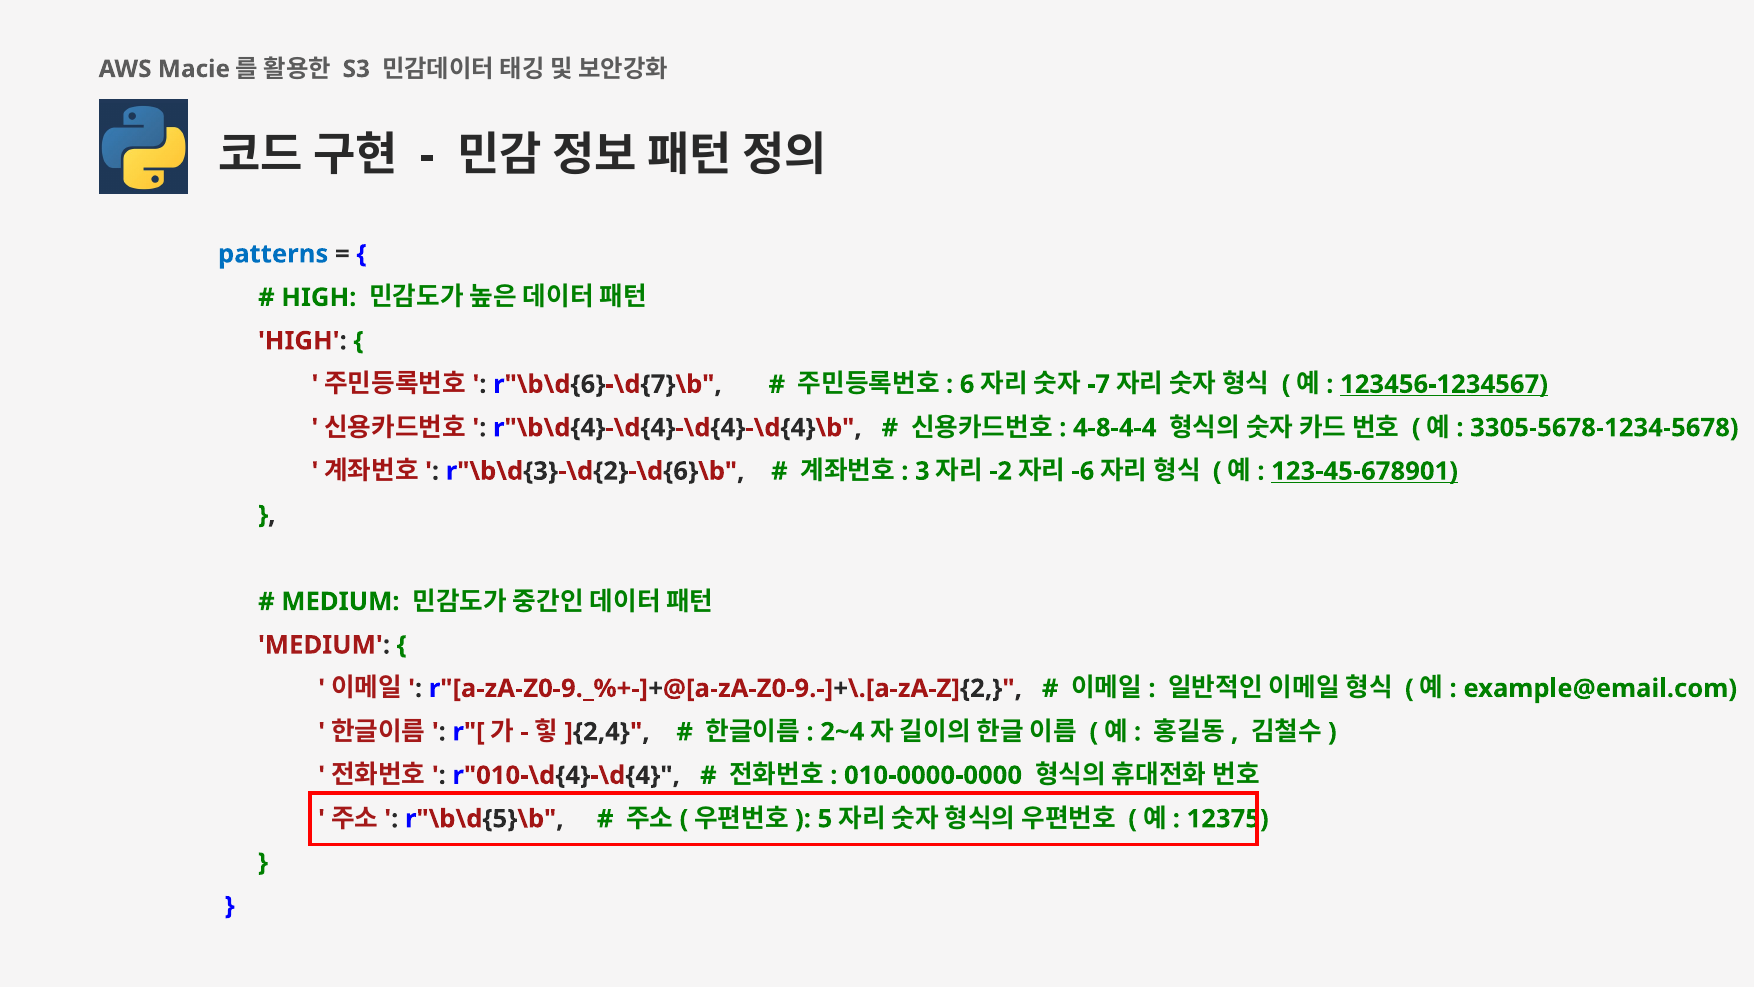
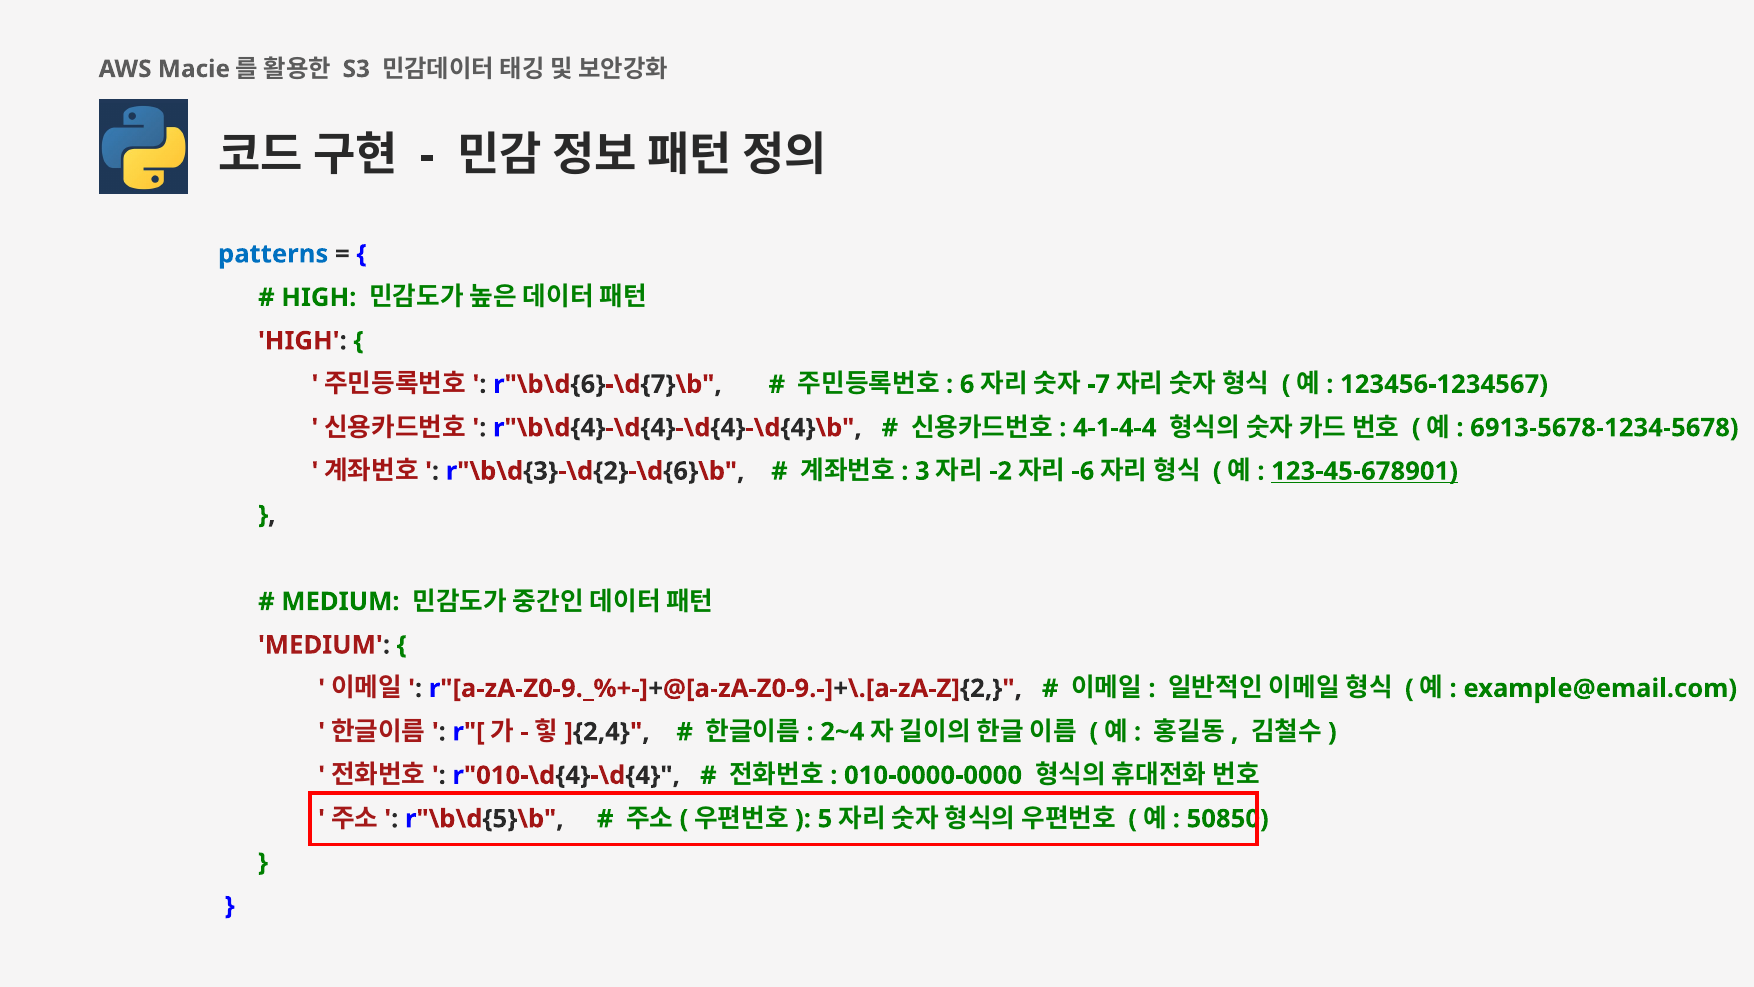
123456-1234567 underline: present -> none (1444, 384)
4-8-4-4: 4-8-4-4 -> 4-1-4-4 (1115, 428)
3305-5678-1234-5678: 3305-5678-1234-5678 -> 6913-5678-1234-5678 (1604, 428)
12375: 12375 -> 50850 (1228, 819)
